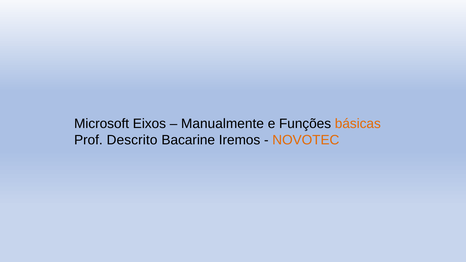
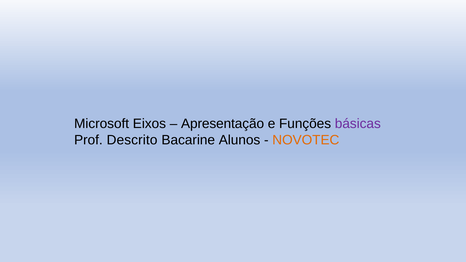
Manualmente: Manualmente -> Apresentação (223, 124)
básicas colour: orange -> purple (358, 124)
Iremos: Iremos -> Alunos (240, 140)
